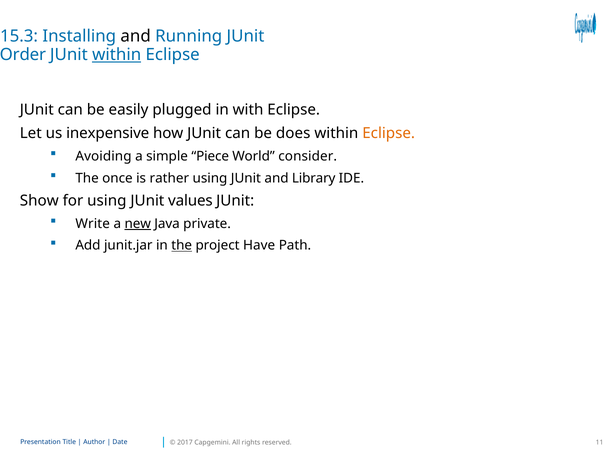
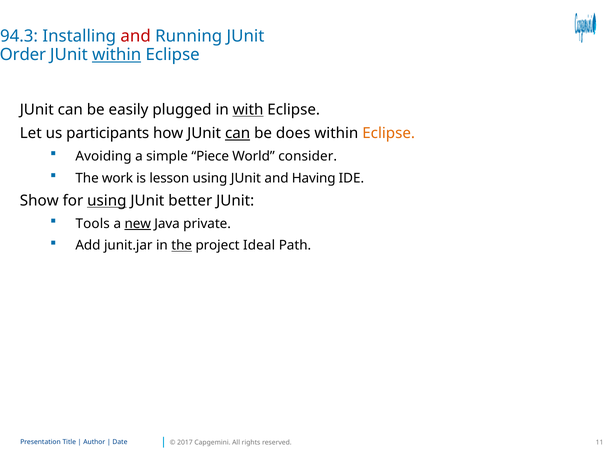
15.3: 15.3 -> 94.3 (19, 36)
and colour: black -> red (136, 36)
with underline: none -> present (248, 110)
inexpensive: inexpensive -> participants (108, 133)
can underline: none -> present (238, 133)
once: once -> work (118, 178)
rather: rather -> lesson (169, 178)
Library: Library -> Having (314, 178)
using underline: none -> present (107, 201)
values: values -> better (190, 201)
Write: Write -> Tools (93, 224)
Have: Have -> Ideal (259, 246)
